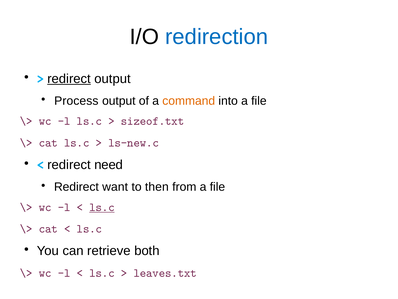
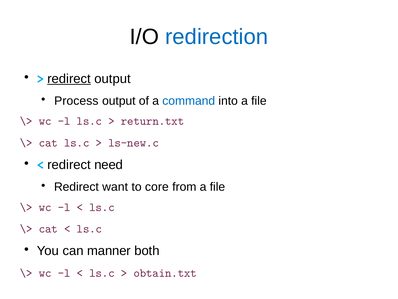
command colour: orange -> blue (189, 101)
sizeof.txt: sizeof.txt -> return.txt (153, 121)
then: then -> core (157, 187)
ls.c underline: present -> none (102, 207)
retrieve: retrieve -> manner (109, 250)
leaves.txt: leaves.txt -> obtain.txt (165, 272)
